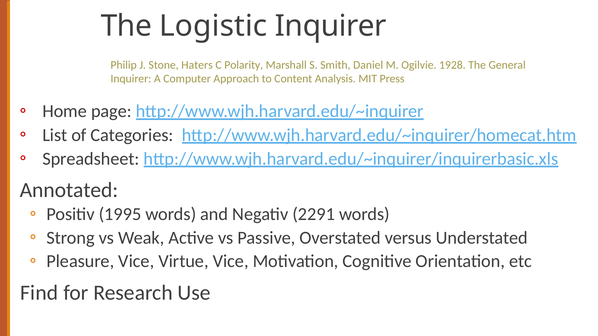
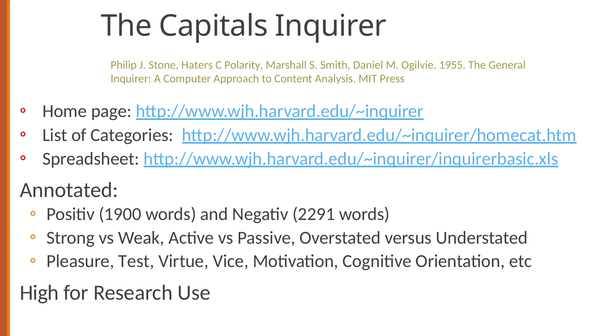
Logistic: Logistic -> Capitals (213, 26)
1928: 1928 -> 1955 (452, 65)
1995: 1995 -> 1900 (120, 214)
Pleasure Vice: Vice -> Test (136, 261)
Find: Find -> High (39, 293)
